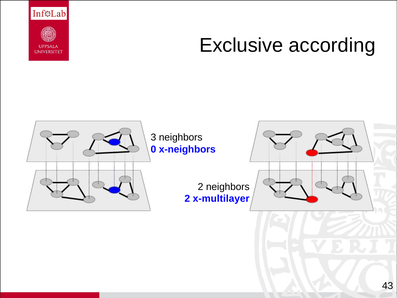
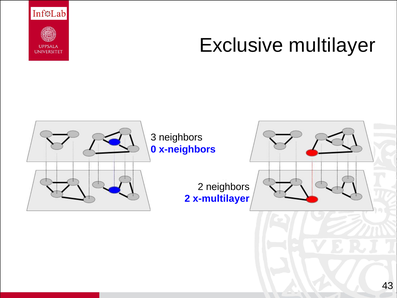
according: according -> multilayer (332, 45)
